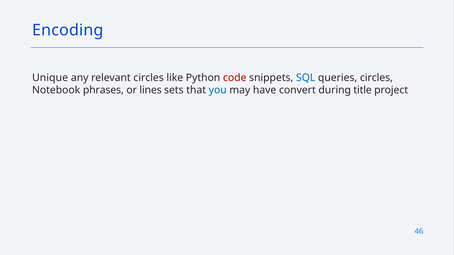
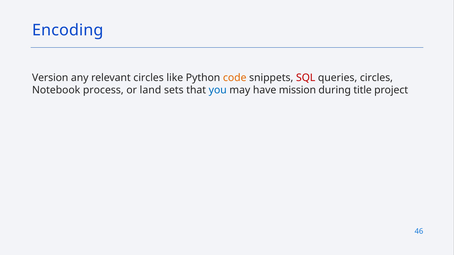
Unique: Unique -> Version (50, 78)
code colour: red -> orange (235, 78)
SQL colour: blue -> red (306, 78)
phrases: phrases -> process (103, 90)
lines: lines -> land (150, 90)
convert: convert -> mission (297, 90)
